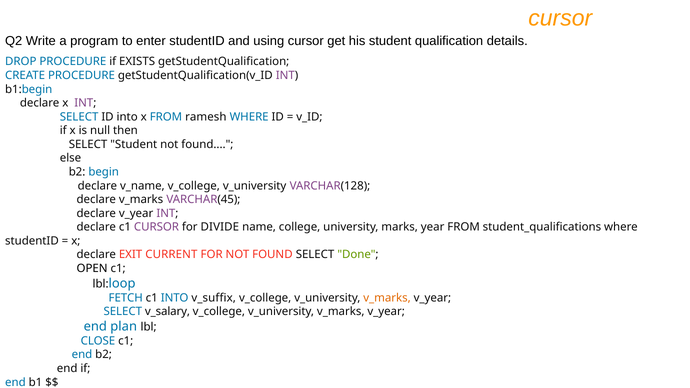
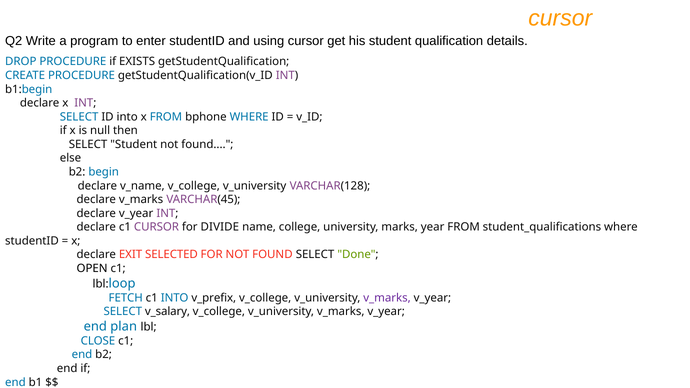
ramesh: ramesh -> bphone (206, 117)
CURRENT: CURRENT -> SELECTED (171, 255)
v_suffix: v_suffix -> v_prefix (214, 298)
v_marks colour: orange -> purple (387, 298)
